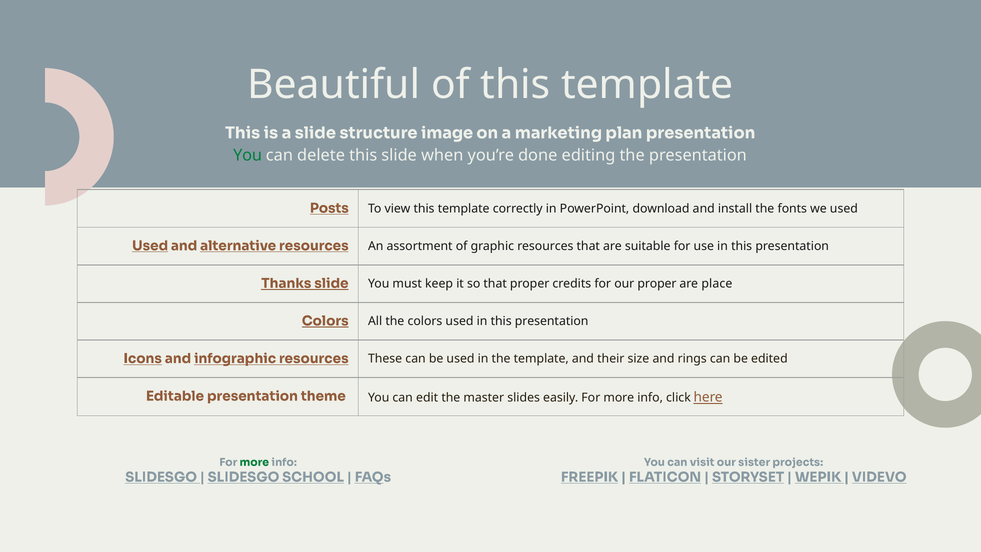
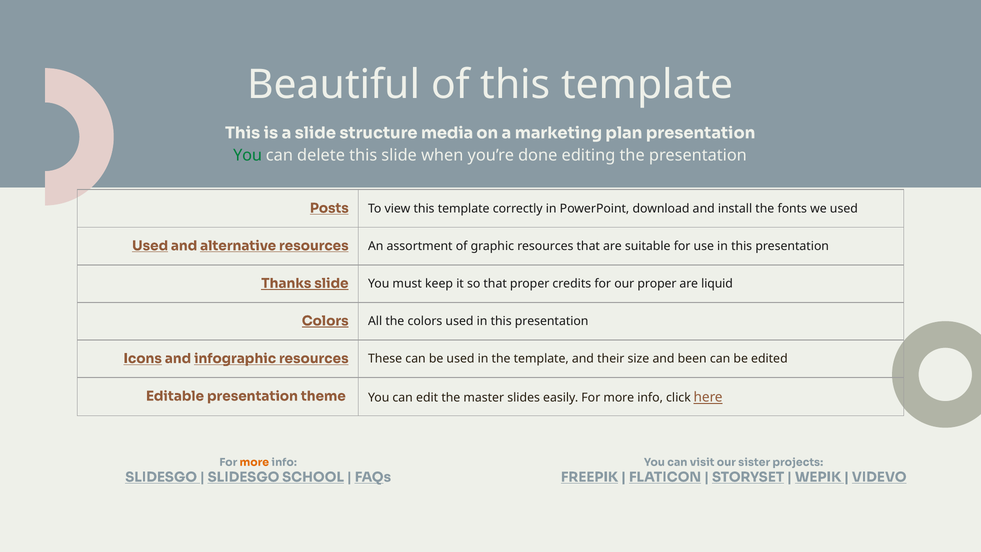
image: image -> media (447, 133)
place: place -> liquid (717, 284)
rings: rings -> been (692, 359)
more colour: green -> orange (254, 462)
